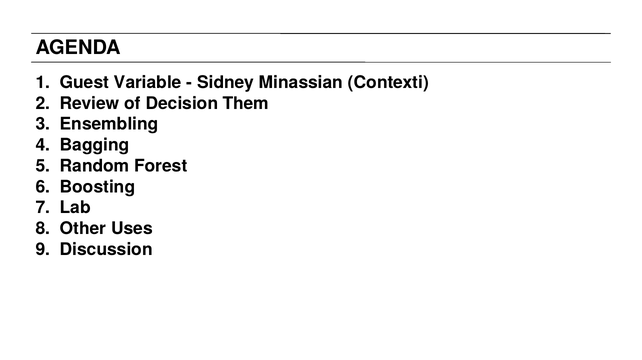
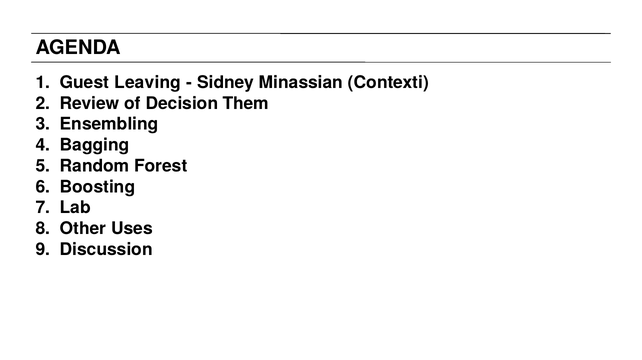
Variable: Variable -> Leaving (148, 83)
